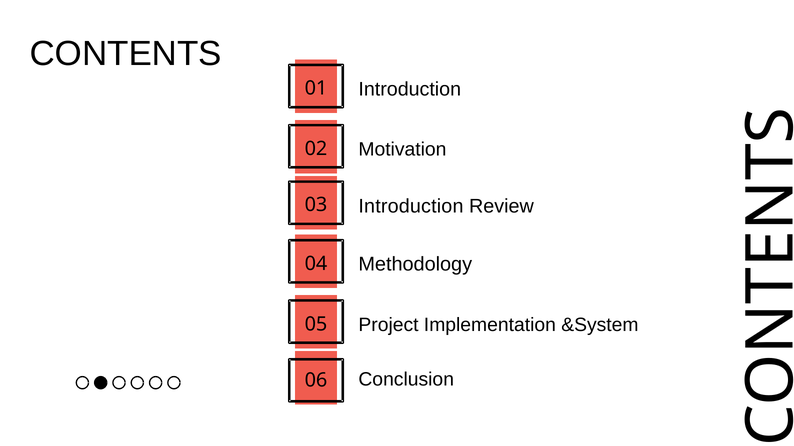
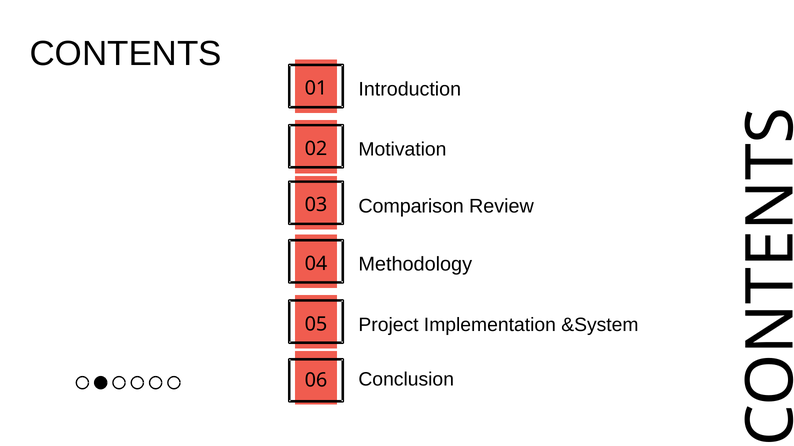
Introduction: Introduction -> Comparison (411, 206)
